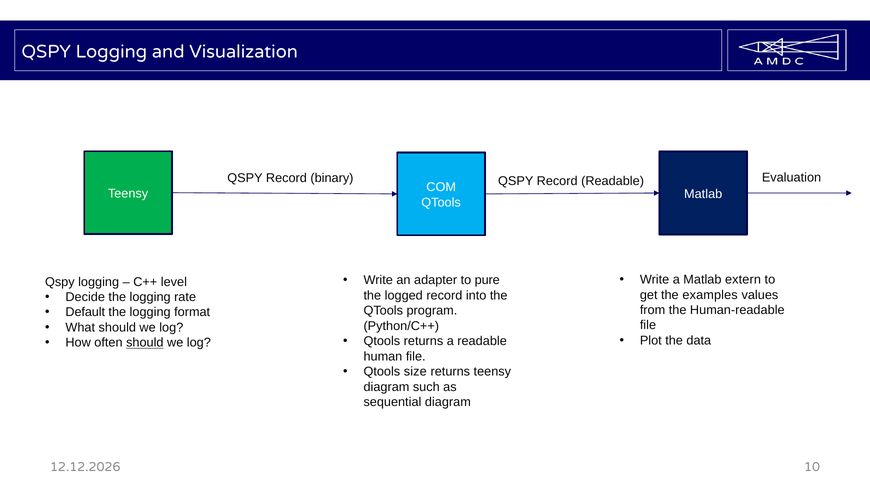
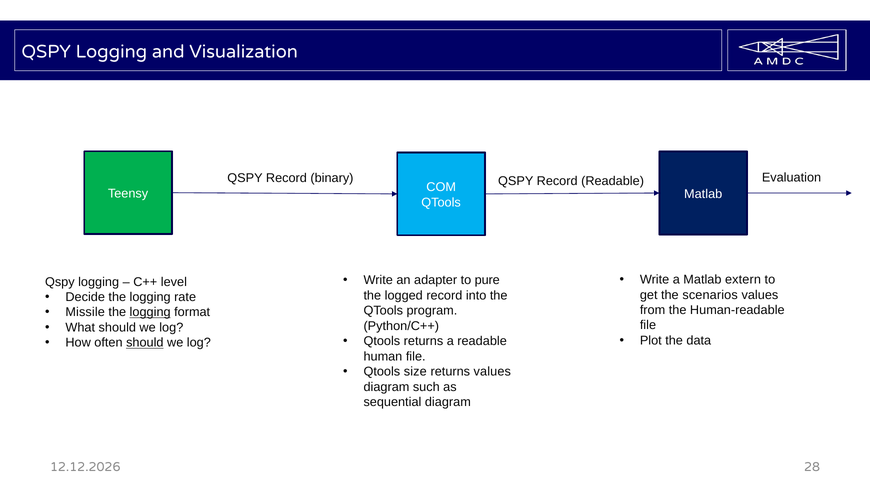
examples: examples -> scenarios (710, 295)
Default: Default -> Missile (85, 313)
logging underline: none -> present (150, 313)
returns teensy: teensy -> values (492, 372)
10: 10 -> 28 (812, 467)
